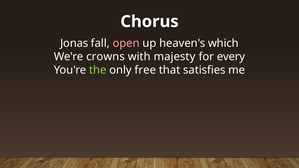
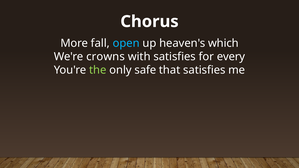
Jonas: Jonas -> Morе (74, 43)
open colour: pink -> light blue (126, 43)
majesty: majesty -> satisfies (175, 57)
free: free -> safe (145, 70)
